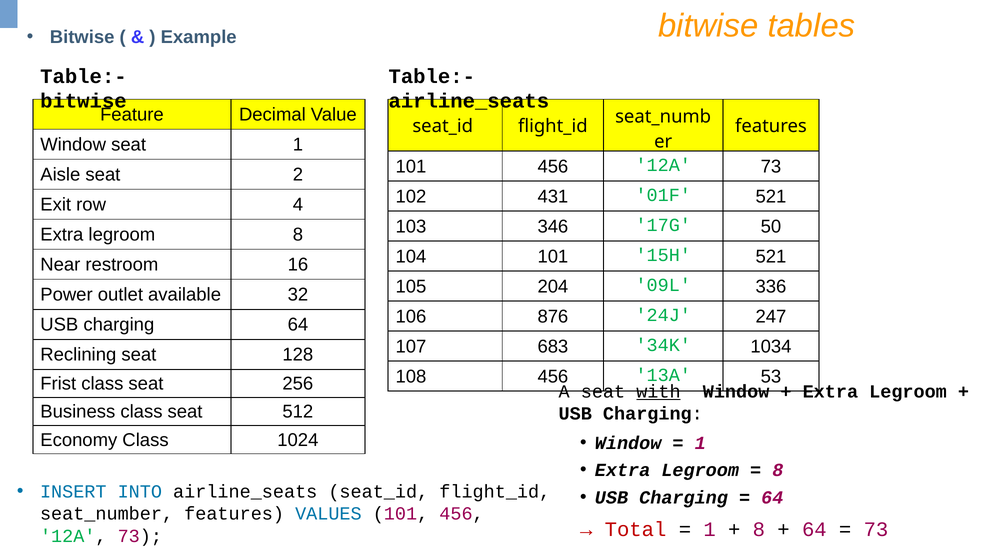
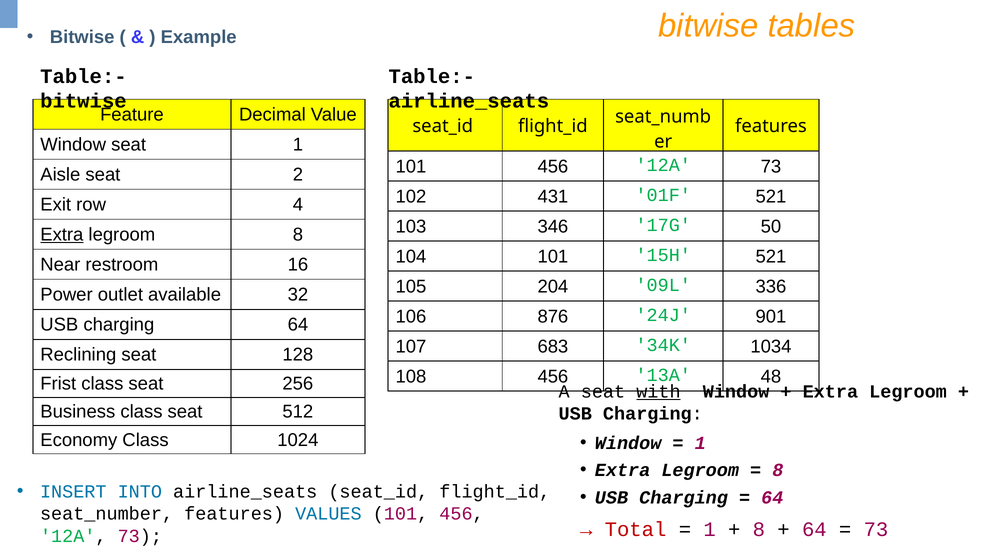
Extra underline: none -> present (62, 234)
247: 247 -> 901 (771, 316)
53: 53 -> 48 (771, 376)
